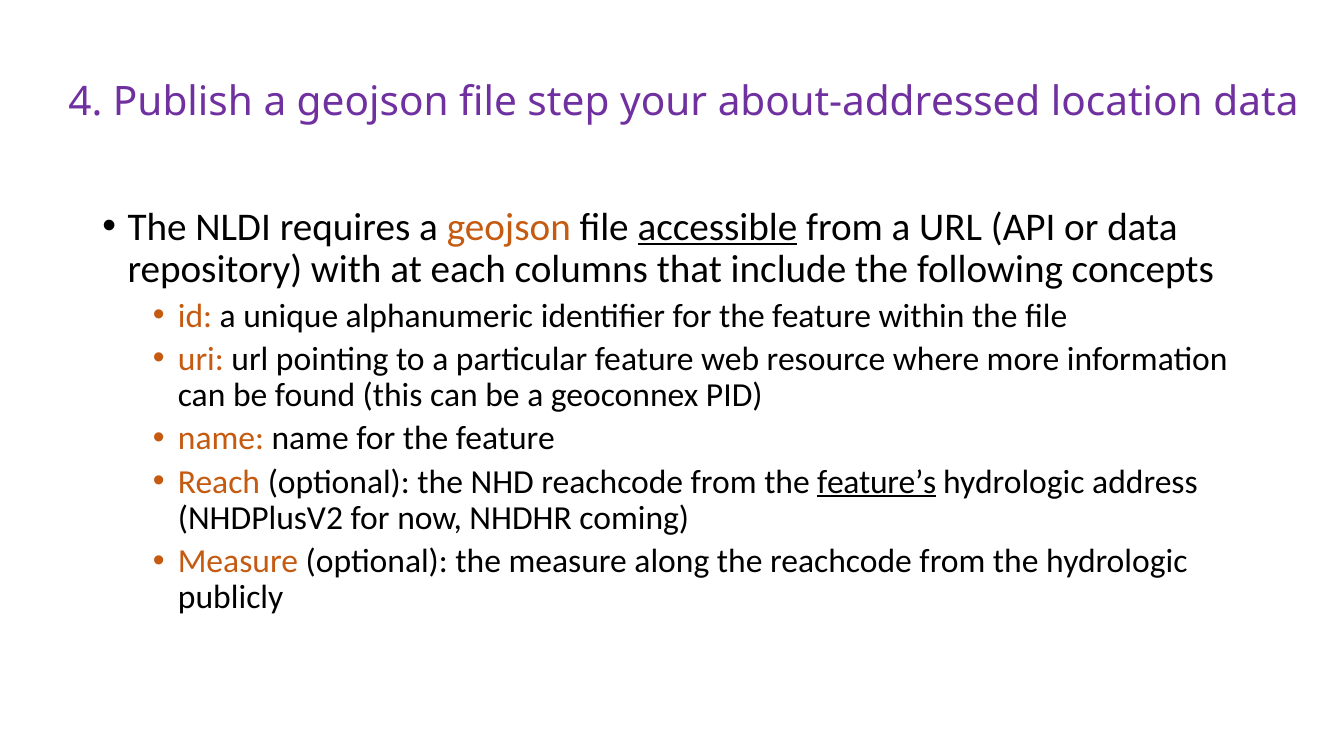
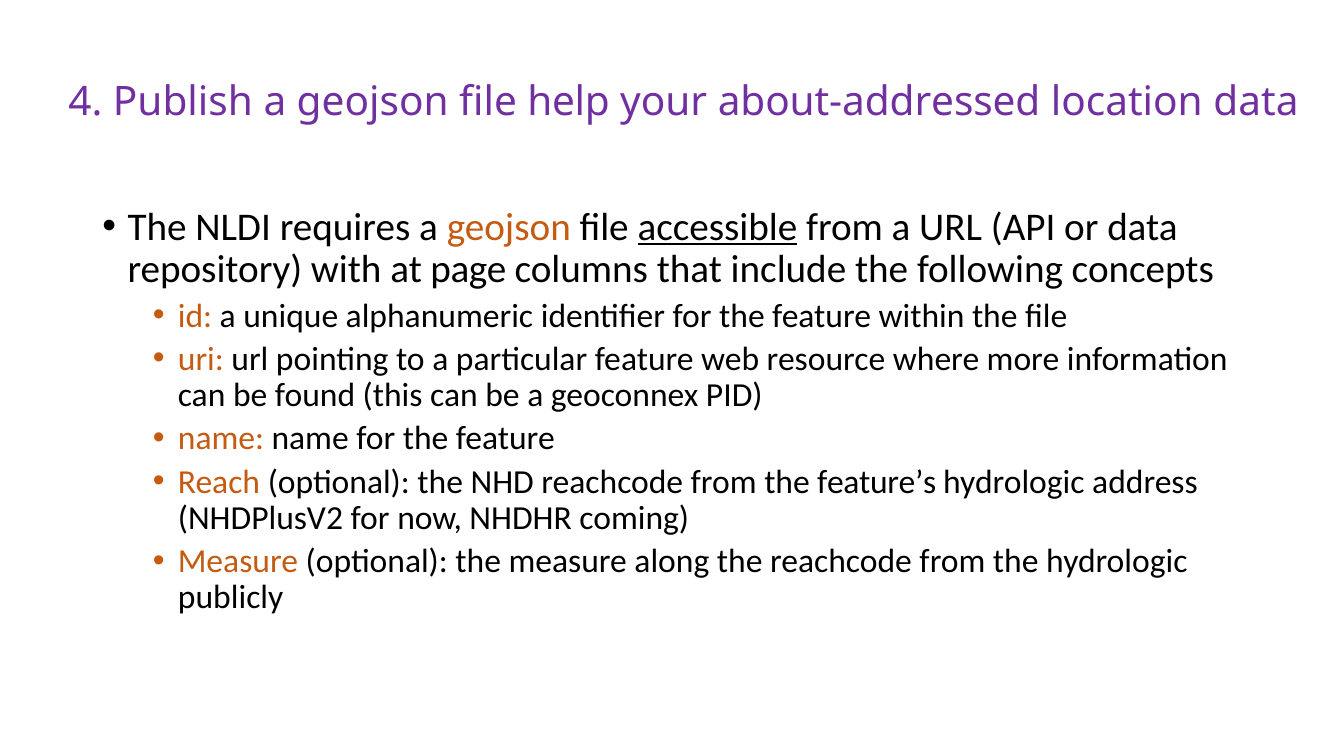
step: step -> help (569, 102)
each: each -> page (468, 269)
feature’s underline: present -> none (877, 482)
